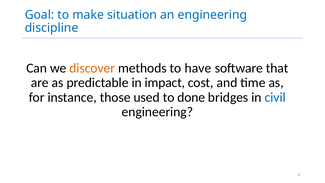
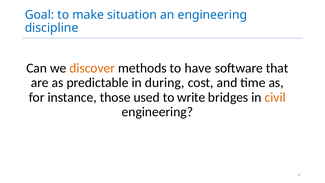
impact: impact -> during (165, 83)
done: done -> write (191, 97)
civil colour: blue -> orange (275, 97)
